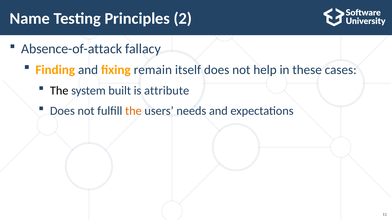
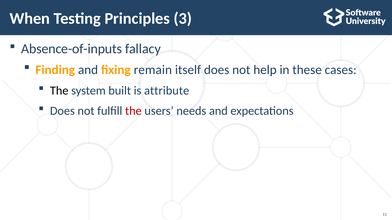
Name: Name -> When (30, 19)
2: 2 -> 3 (183, 19)
Absence-of-attack: Absence-of-attack -> Absence-of-inputs (72, 49)
the colour: orange -> red (133, 111)
